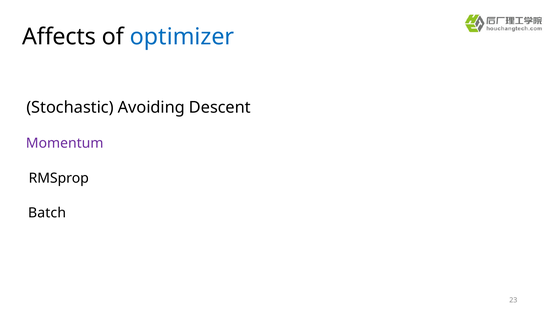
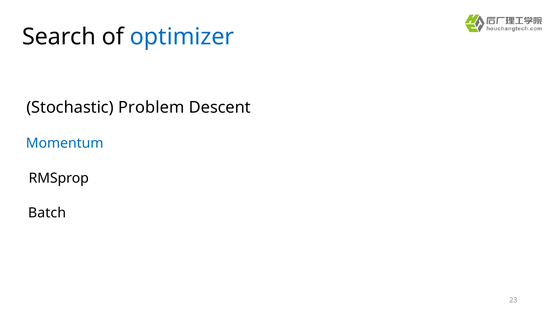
Affects: Affects -> Search (59, 37)
Avoiding: Avoiding -> Problem (151, 107)
Momentum colour: purple -> blue (65, 143)
